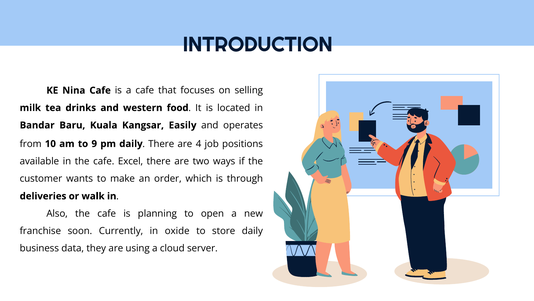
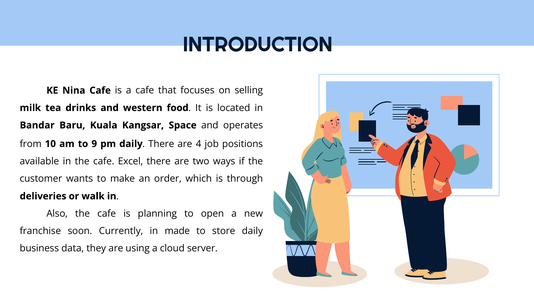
Easily: Easily -> Space (183, 125)
oxide: oxide -> made (177, 231)
